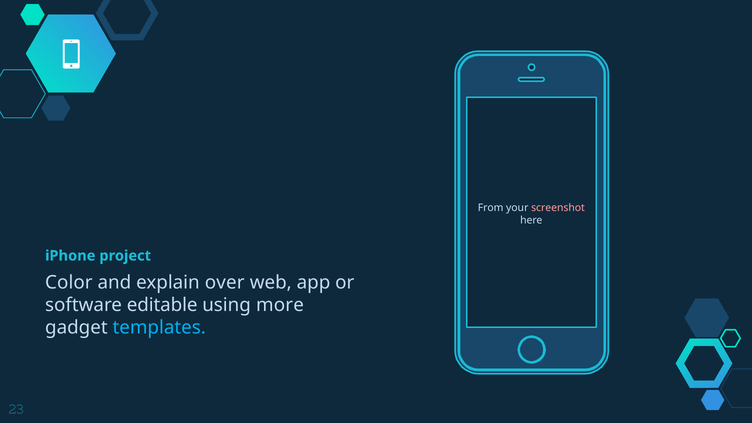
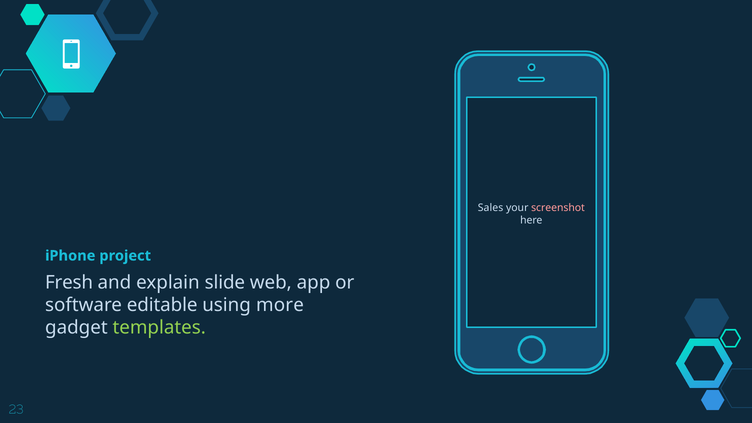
From: From -> Sales (491, 208)
Color: Color -> Fresh (69, 282)
over: over -> slide (225, 282)
templates colour: light blue -> light green (159, 327)
